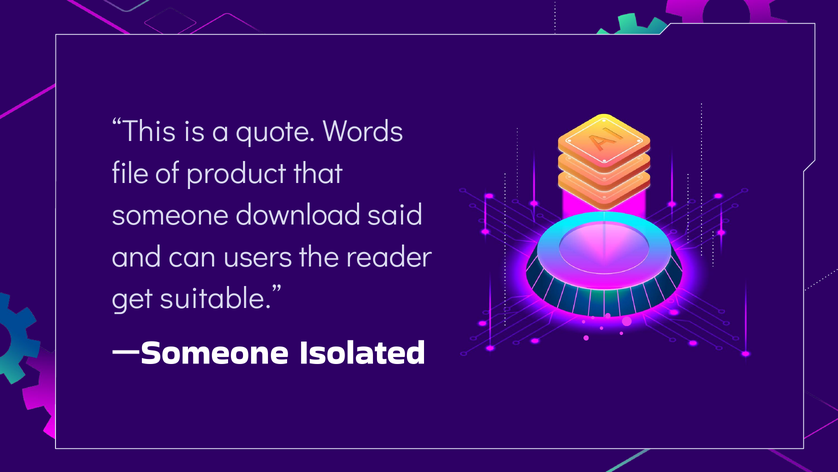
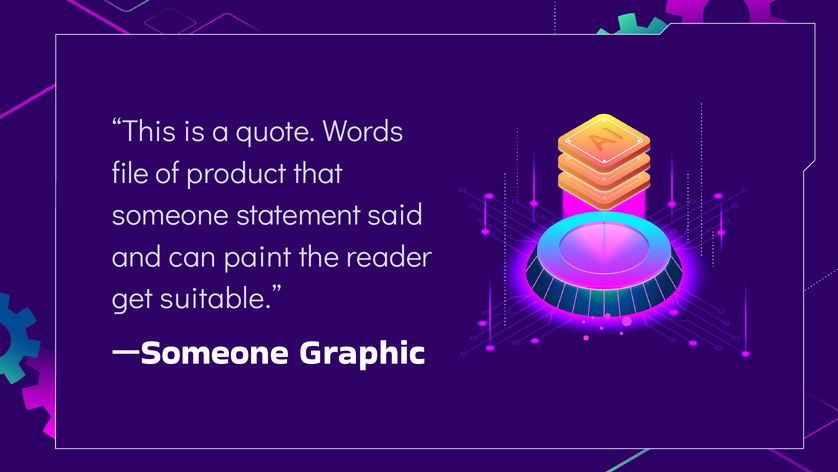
download: download -> statement (298, 215)
users: users -> paint (258, 256)
Isolated: Isolated -> Graphic (363, 352)
